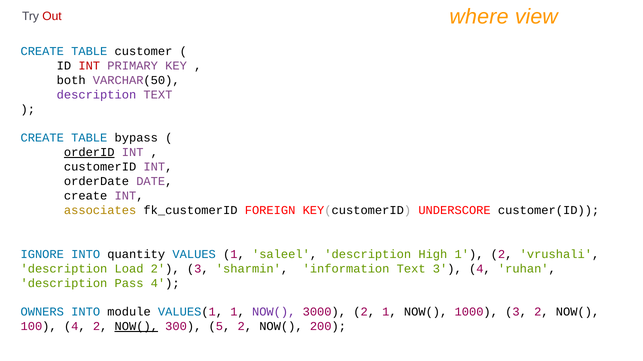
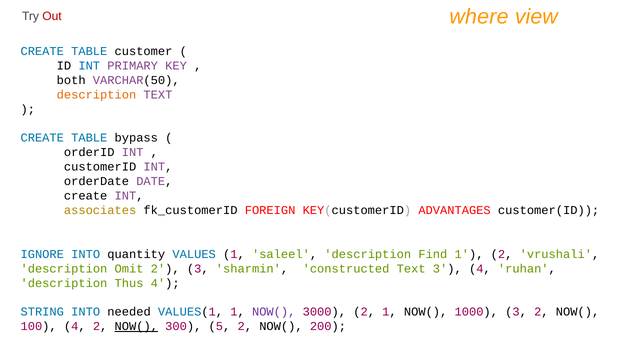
INT colour: red -> blue (89, 66)
description colour: purple -> orange (96, 95)
orderID underline: present -> none (89, 153)
UNDERSCORE: UNDERSCORE -> ADVANTAGES (455, 211)
High: High -> Find (433, 255)
Load: Load -> Omit (129, 269)
information: information -> constructed (346, 269)
Pass: Pass -> Thus (129, 284)
OWNERS: OWNERS -> STRING (42, 313)
module: module -> needed (129, 313)
